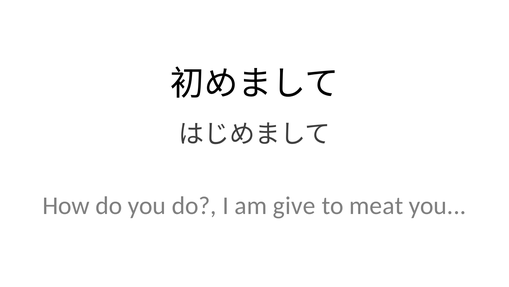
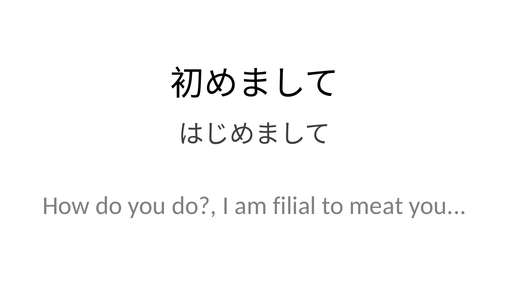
give: give -> filial (294, 205)
